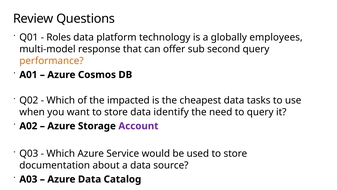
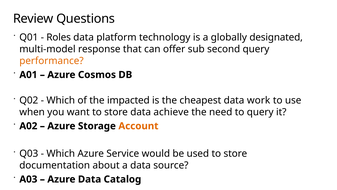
employees: employees -> designated (276, 37)
tasks: tasks -> work (259, 100)
identify: identify -> achieve (171, 112)
Account colour: purple -> orange (138, 126)
